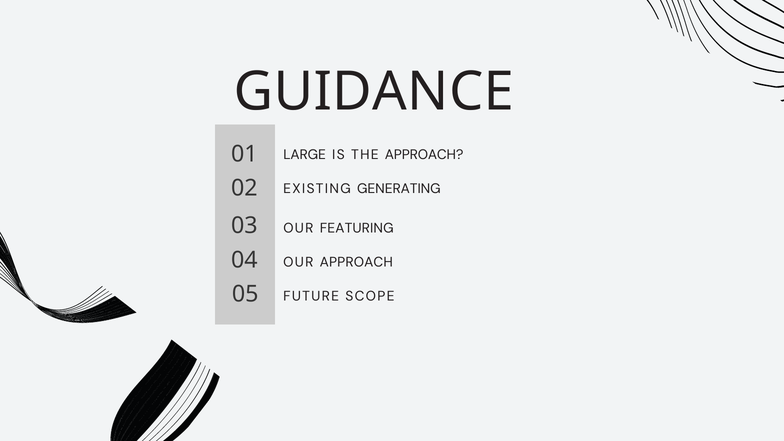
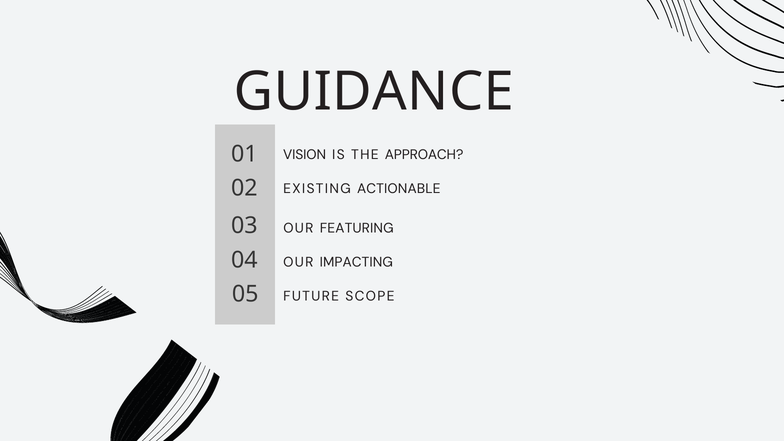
LARGE: LARGE -> VISION (305, 155)
GENERATING: GENERATING -> ACTIONABLE (399, 189)
OUR APPROACH: APPROACH -> IMPACTING (356, 262)
